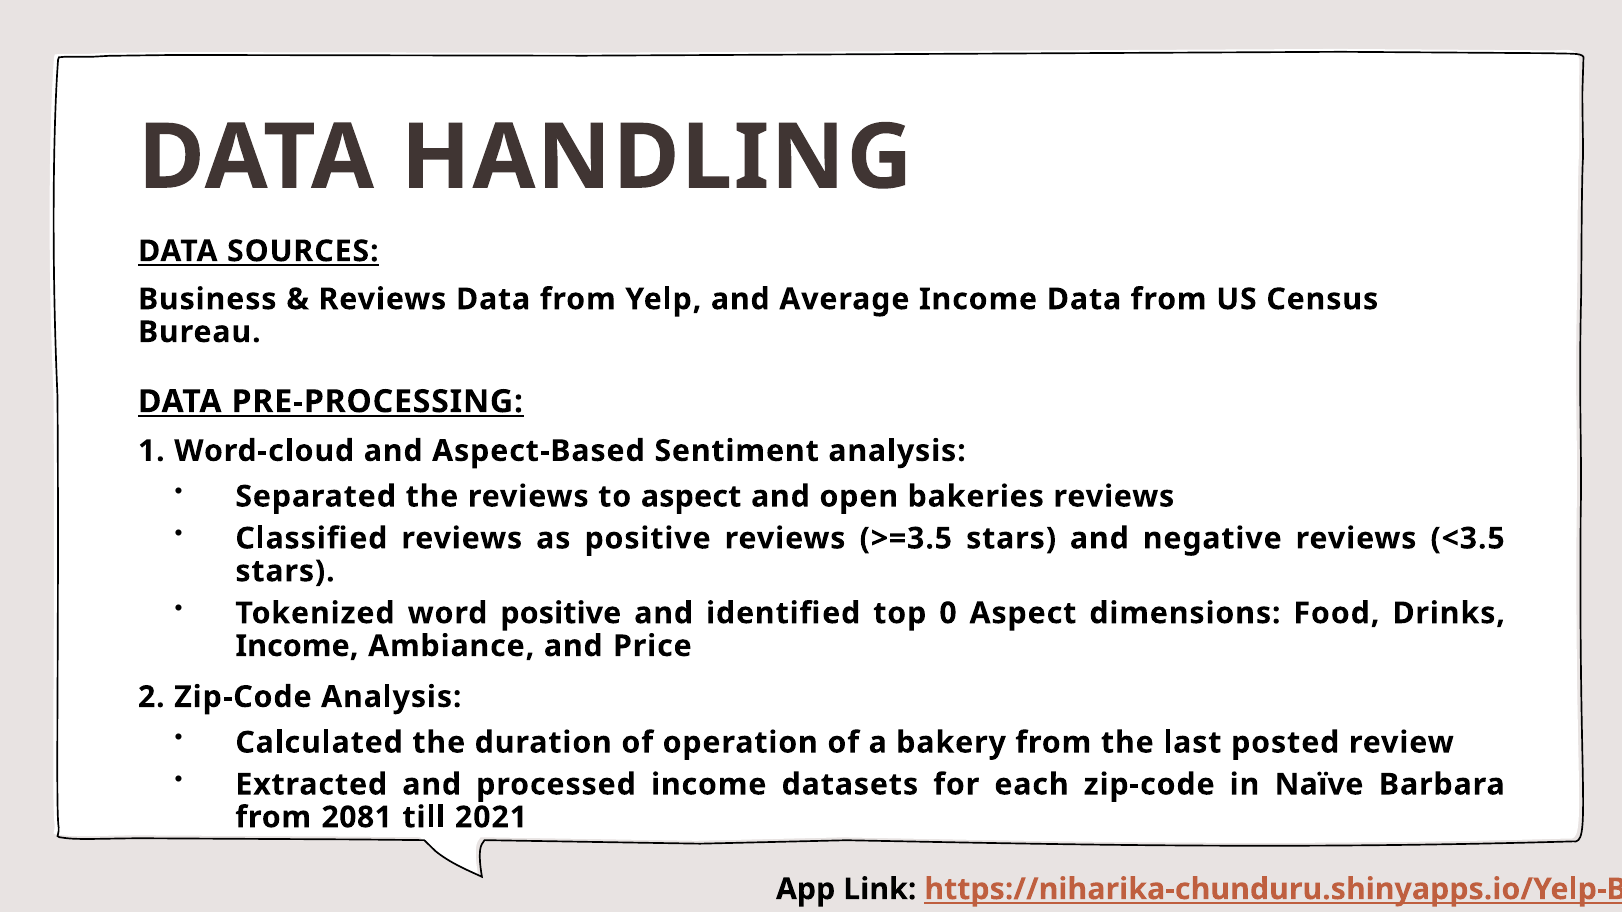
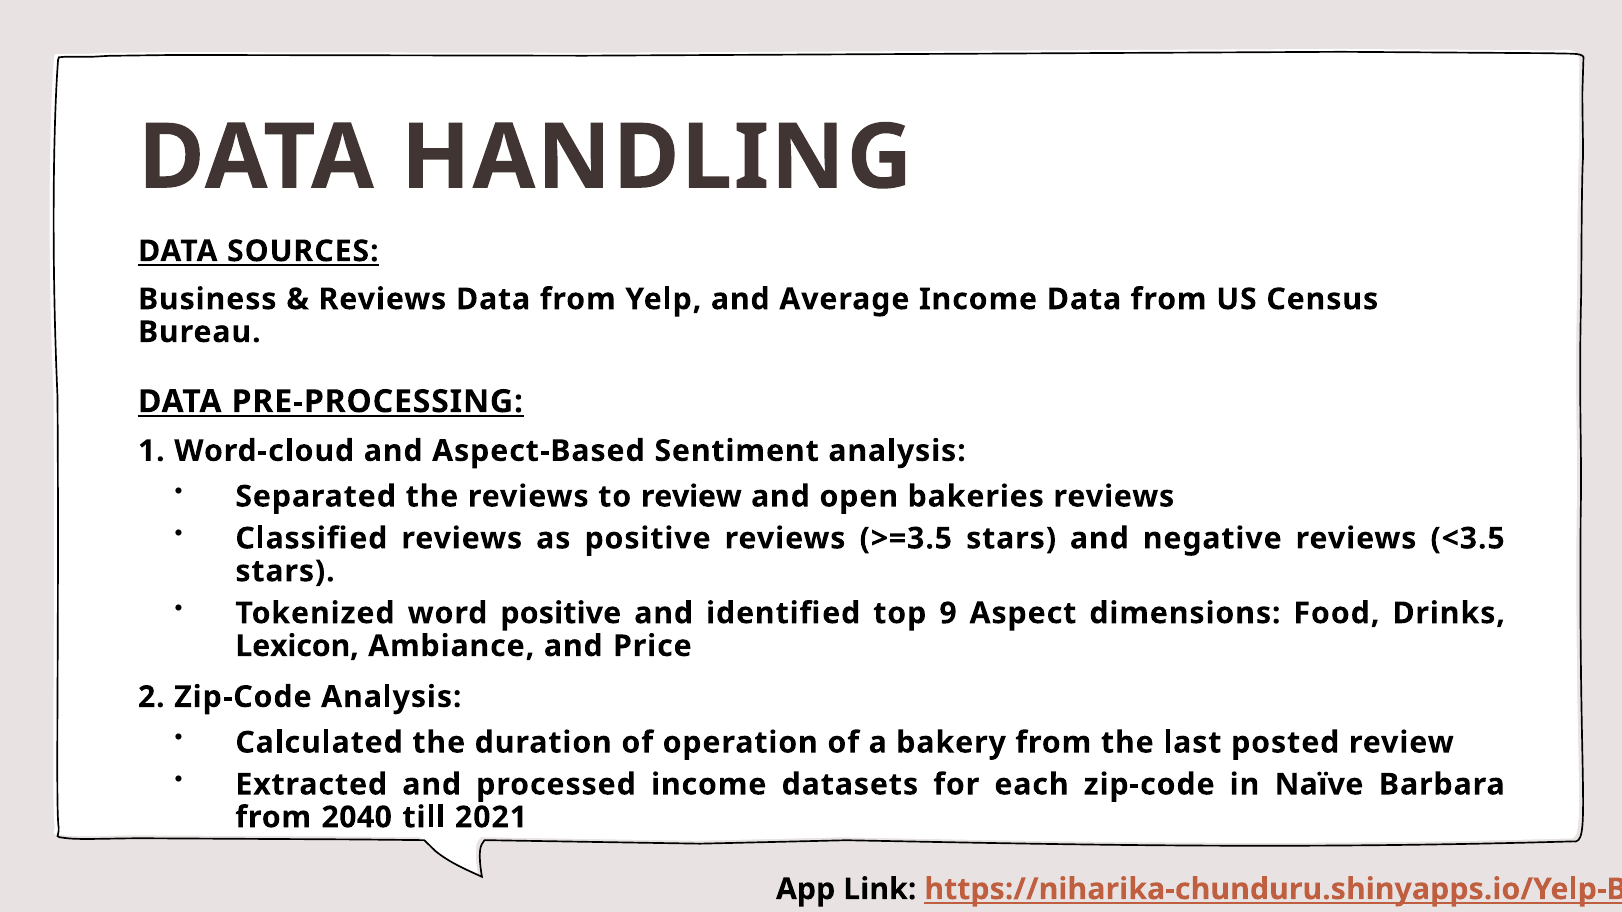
to aspect: aspect -> review (691, 497)
0: 0 -> 9 (948, 613)
Income: Income -> Lexicon (297, 646)
2081: 2081 -> 2040 (357, 818)
